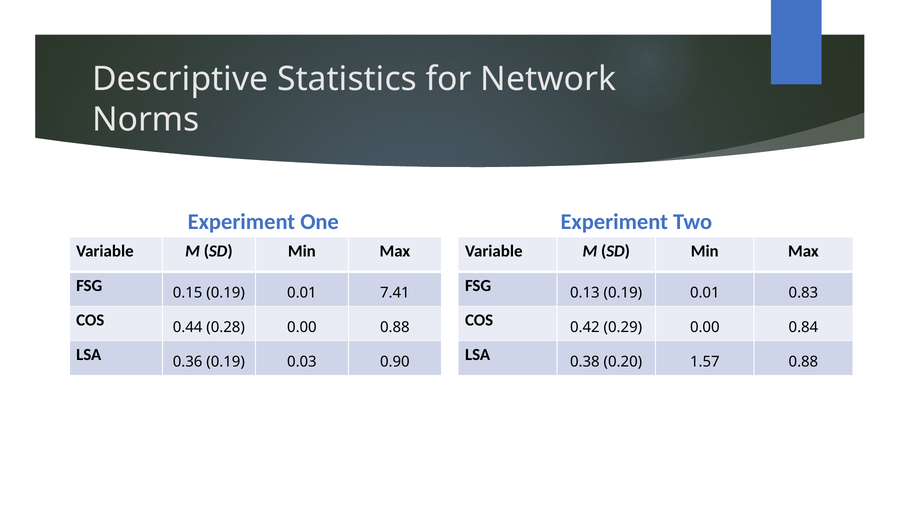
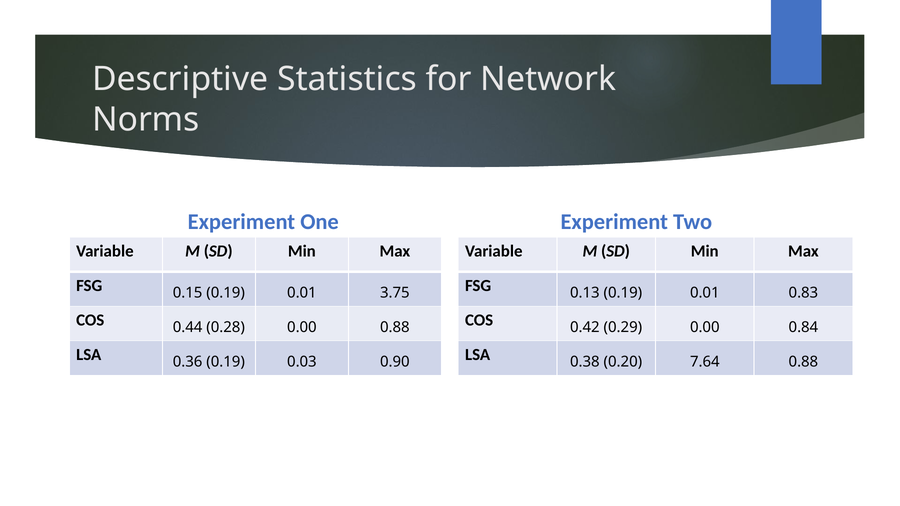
7.41: 7.41 -> 3.75 (395, 293)
1.57: 1.57 -> 7.64 (705, 362)
